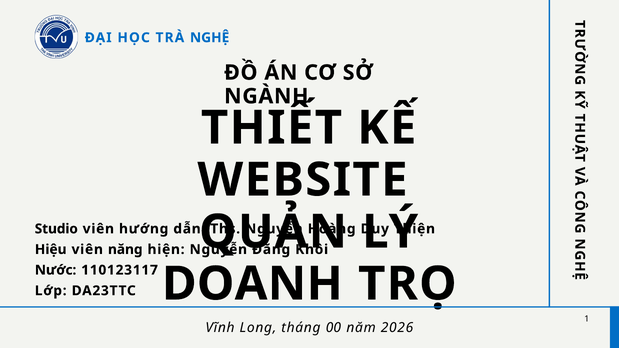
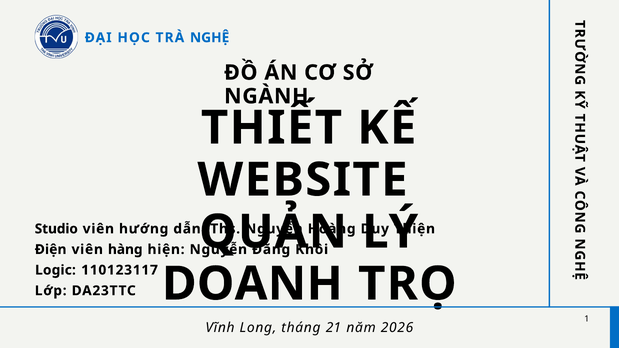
Hiệu: Hiệu -> Điện (51, 250)
năng: năng -> hàng (125, 250)
Nước: Nước -> Logic (55, 270)
00: 00 -> 21 (333, 328)
